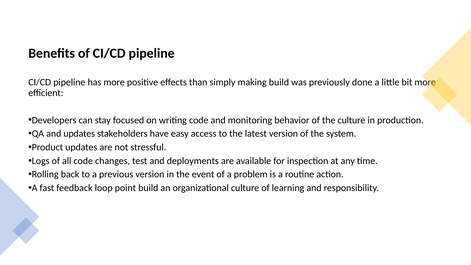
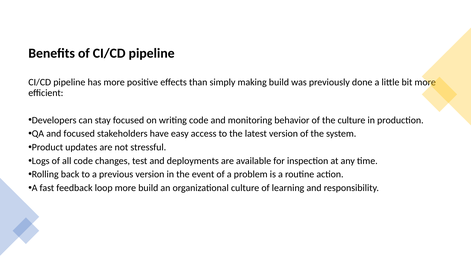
and updates: updates -> focused (79, 134)
loop point: point -> more (125, 188)
